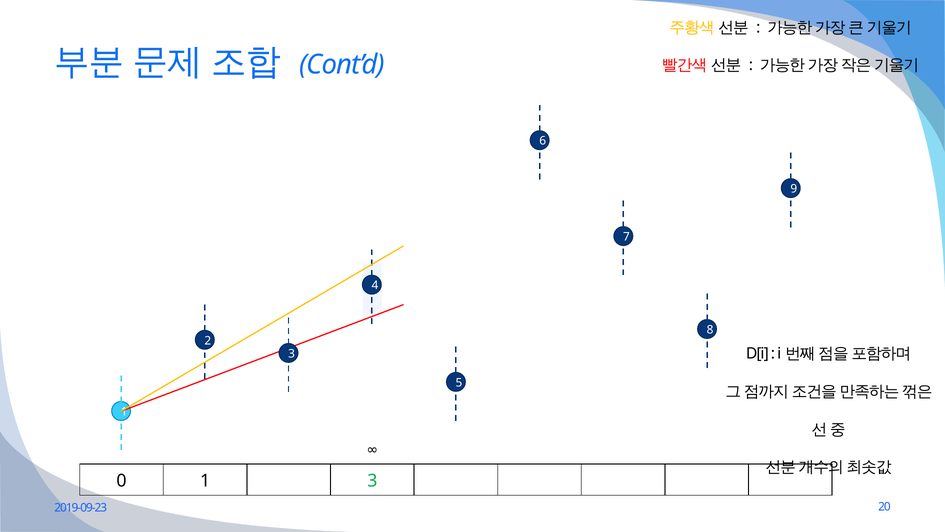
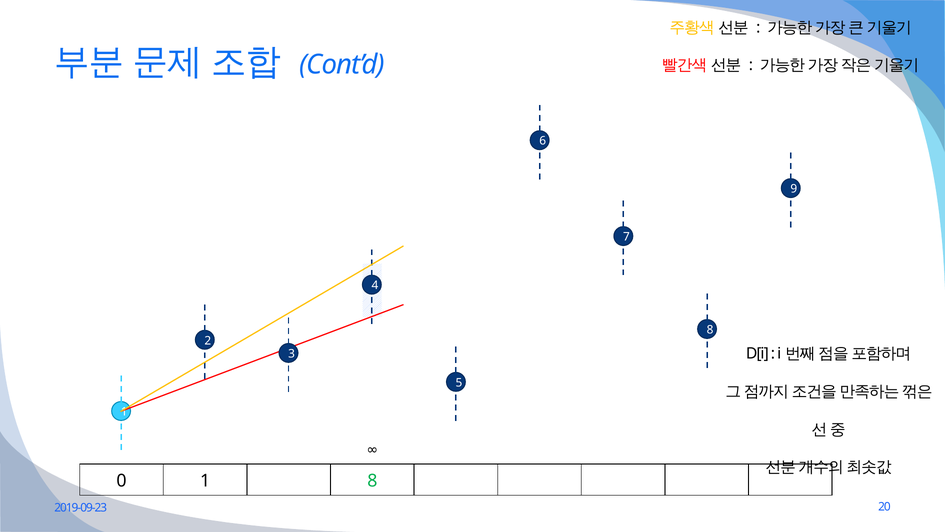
1 3: 3 -> 8 (372, 480)
